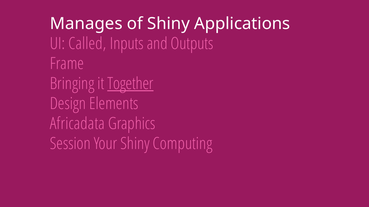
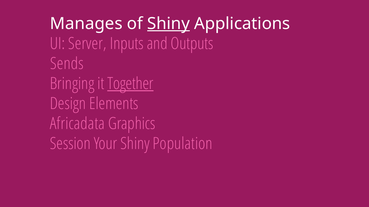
Shiny underline: none -> present (169, 24)
Called: Called -> Server (87, 44)
Frame: Frame -> Sends (67, 64)
Computing: Computing -> Population (183, 144)
